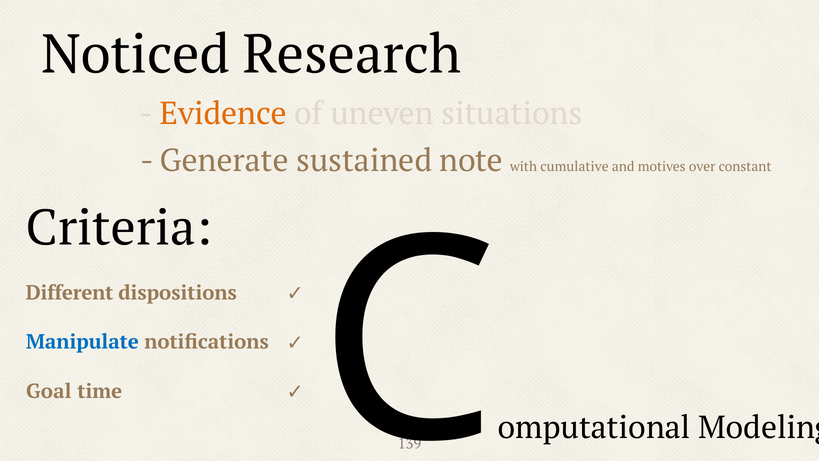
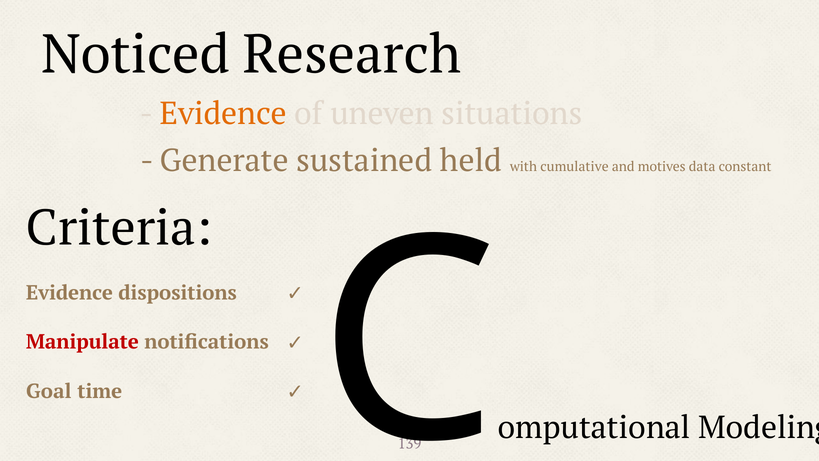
note: note -> held (471, 161)
over: over -> data (702, 167)
Different: Different -> Evidence (69, 293)
Manipulate colour: blue -> red (82, 342)
